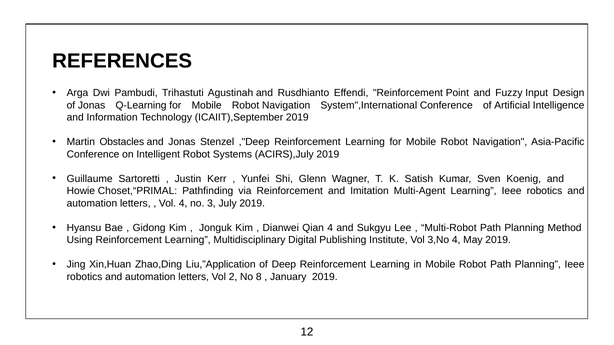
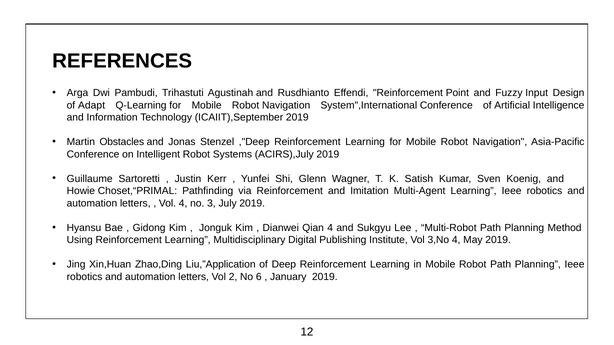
of Jonas: Jonas -> Adapt (92, 105)
8: 8 -> 6 (259, 277)
